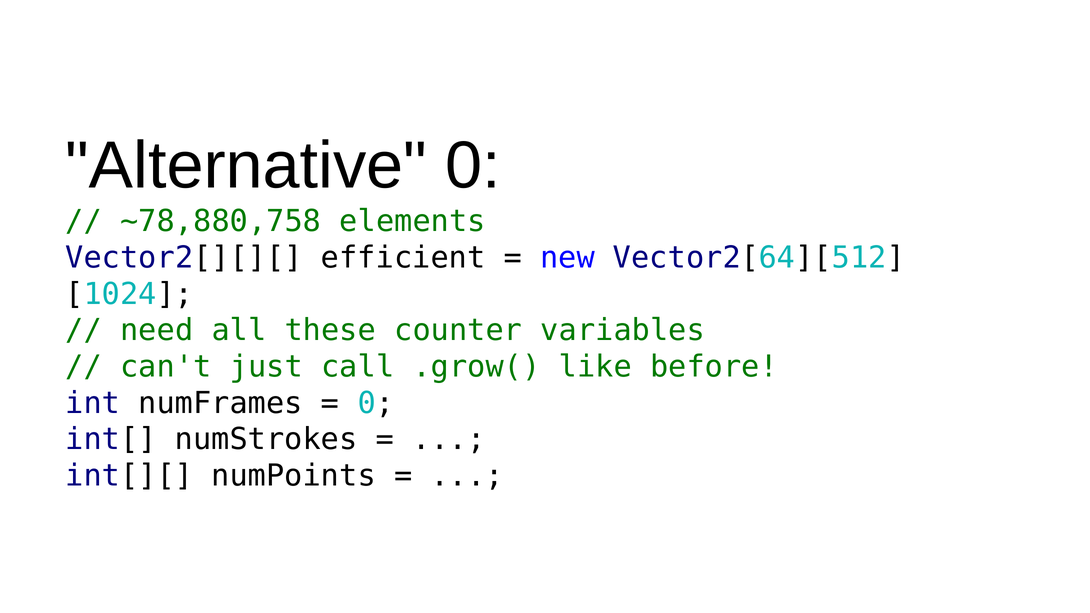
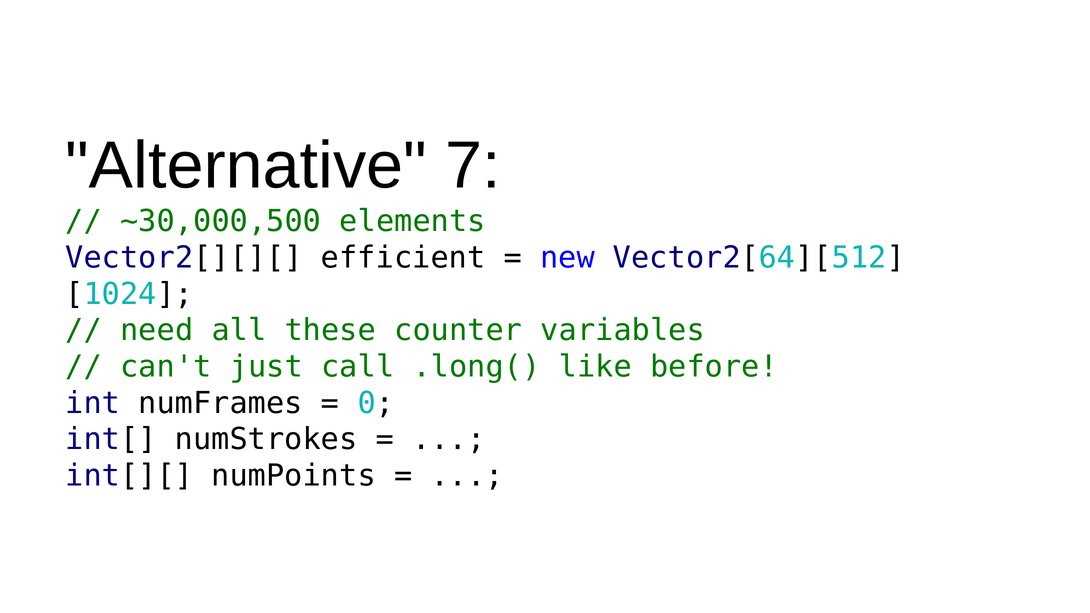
Alternative 0: 0 -> 7 (473, 166)
~78,880,758: ~78,880,758 -> ~30,000,500 (221, 221)
.grow(: .grow( -> .long( (476, 367)
